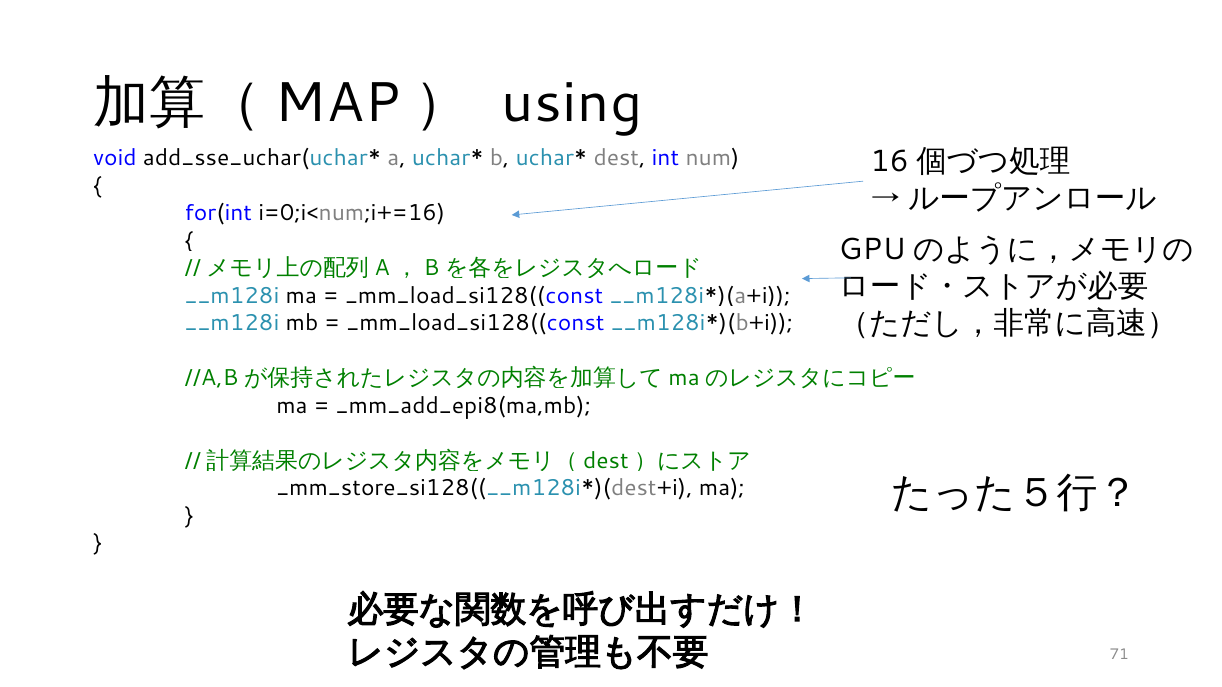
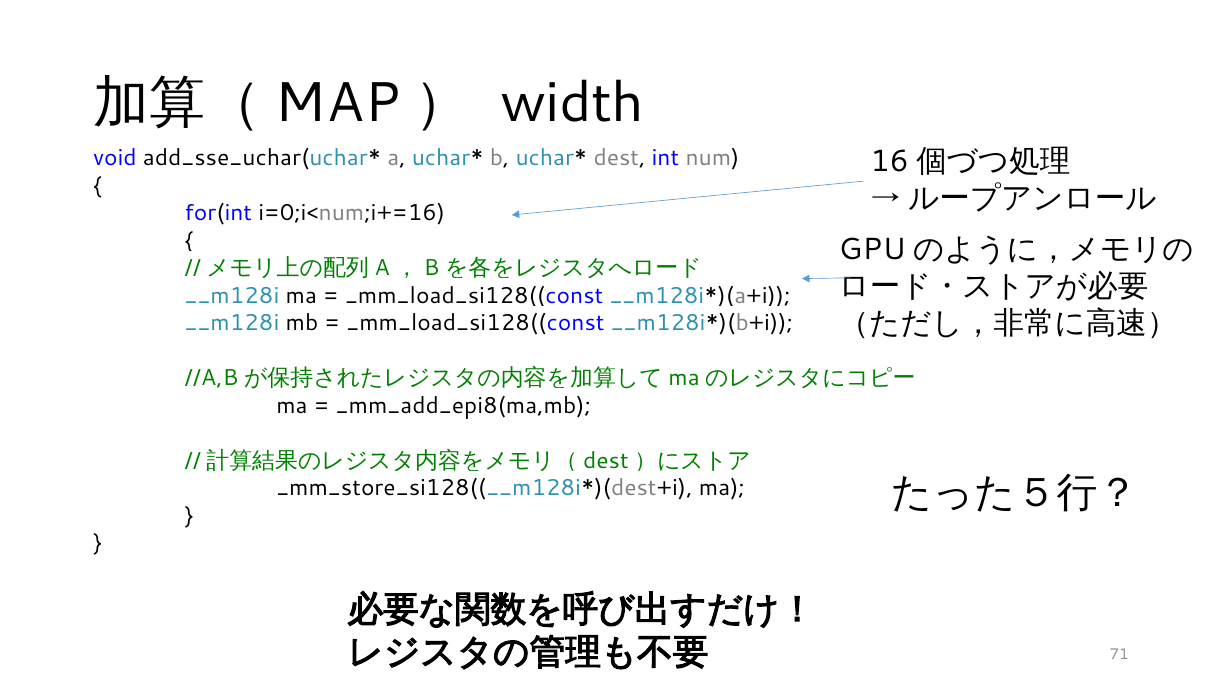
using: using -> width (572, 103)
